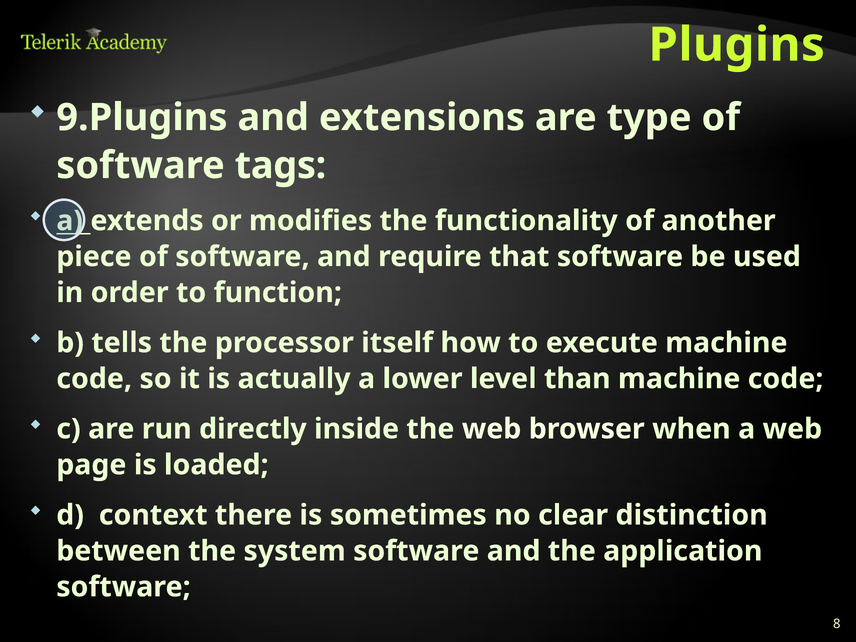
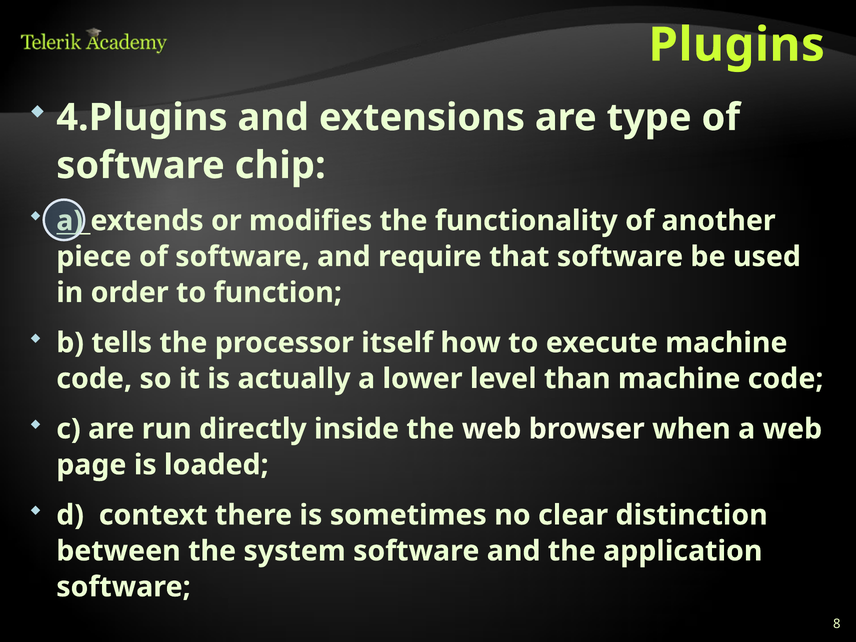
9.Plugins: 9.Plugins -> 4.Plugins (142, 118)
tags: tags -> chip (280, 165)
